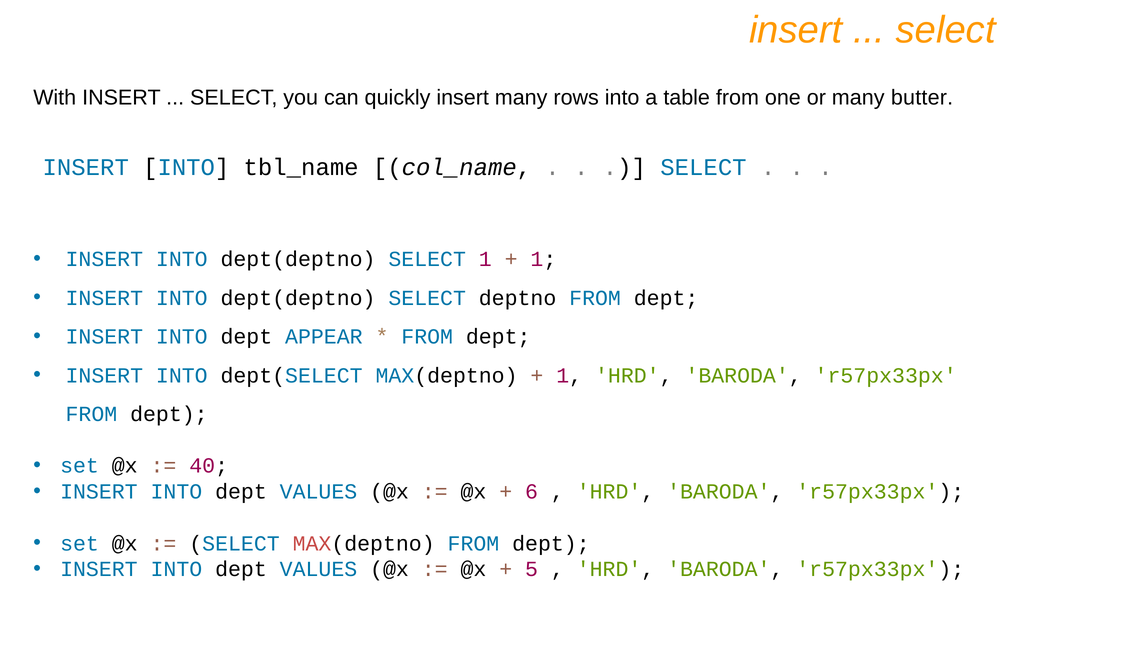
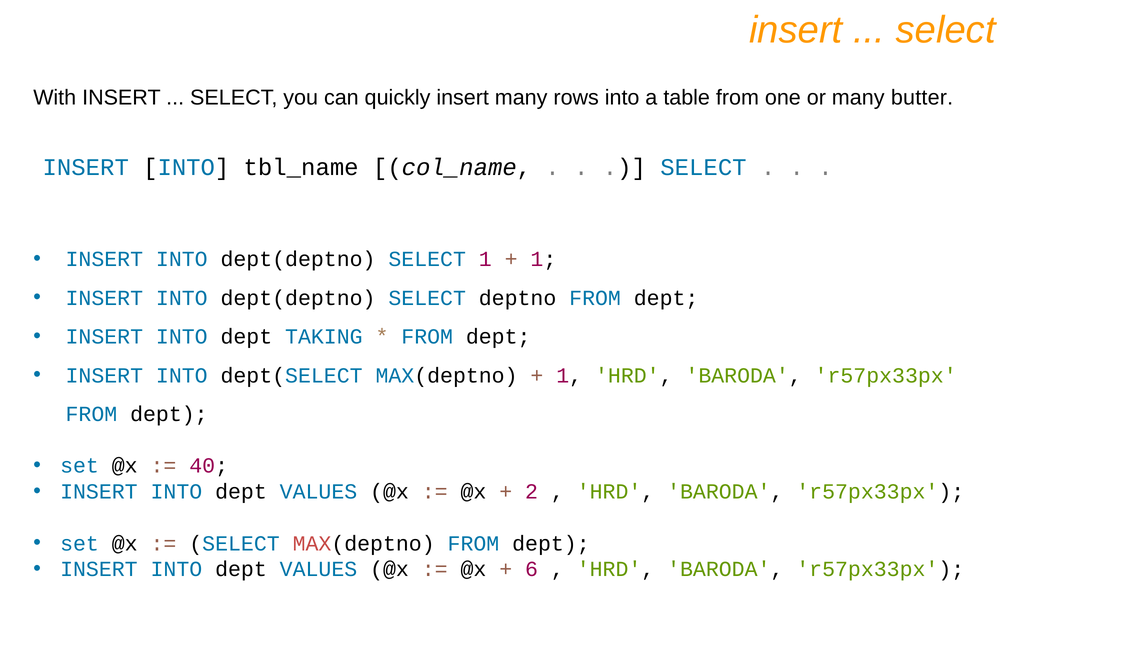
APPEAR: APPEAR -> TAKING (324, 337)
6: 6 -> 2 (532, 492)
5: 5 -> 6 (532, 569)
